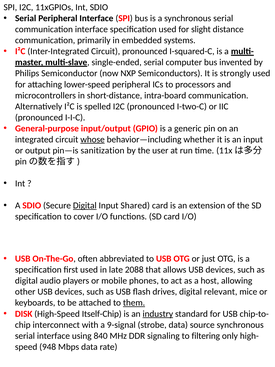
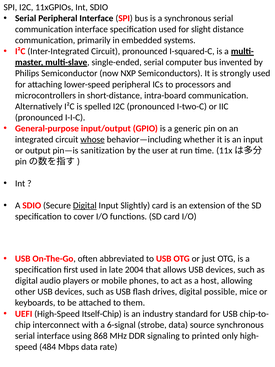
Shared: Shared -> Slightly (135, 205)
2088: 2088 -> 2004 (134, 269)
relevant: relevant -> possible (221, 291)
them underline: present -> none (134, 302)
DISK: DISK -> UEFI (24, 313)
industry underline: present -> none (158, 313)
9-signal: 9-signal -> 6-signal (121, 324)
840: 840 -> 868 (101, 335)
filtering: filtering -> printed (206, 335)
948: 948 -> 484 (48, 346)
